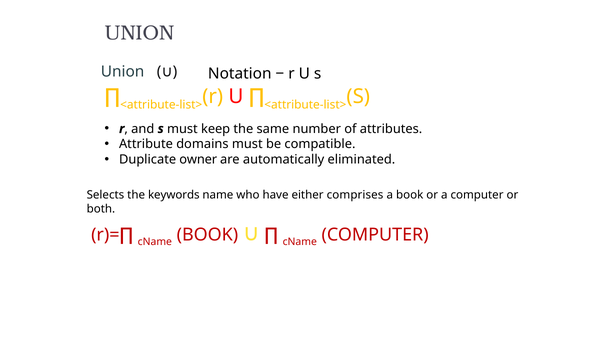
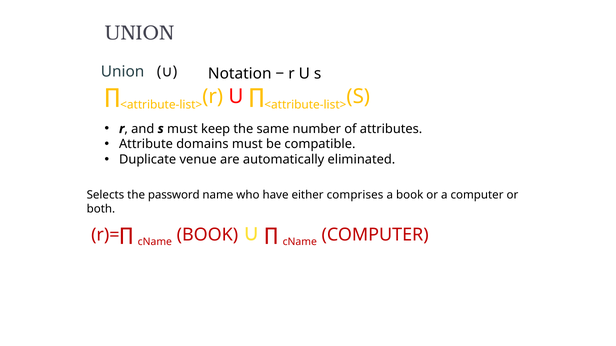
owner: owner -> venue (198, 160)
keywords: keywords -> password (174, 195)
